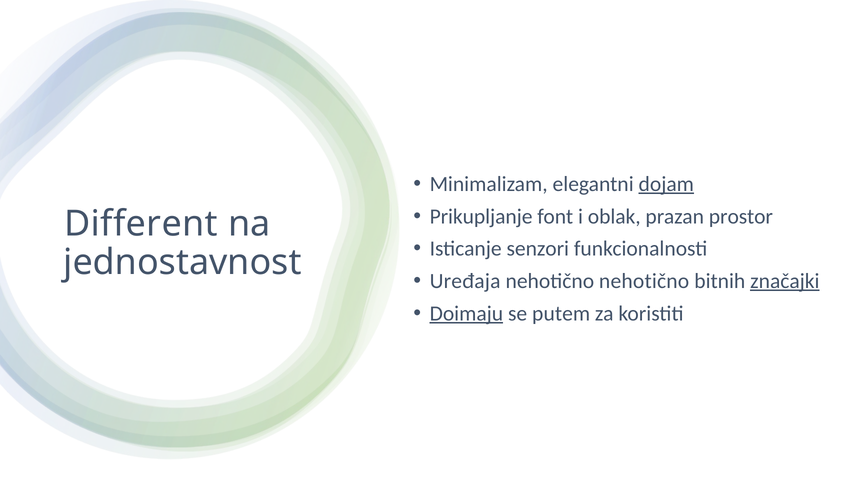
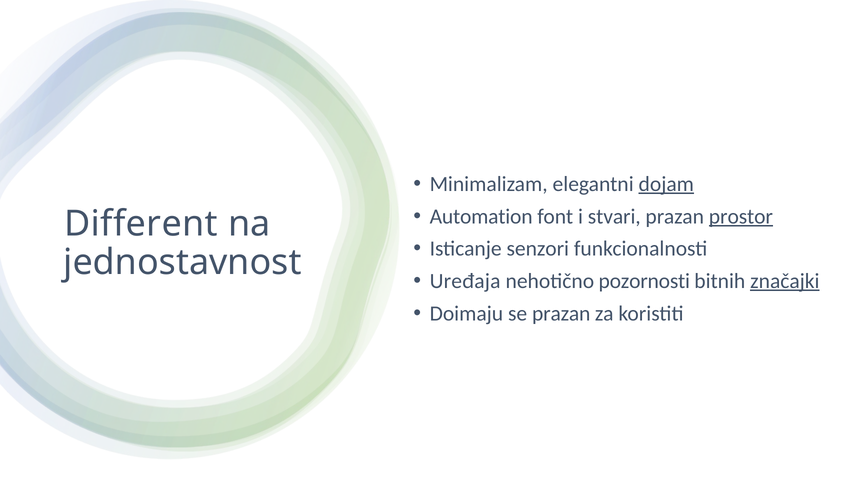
Prikupljanje: Prikupljanje -> Automation (481, 216)
oblak: oblak -> stvari (614, 216)
prostor underline: none -> present (741, 216)
nehotično nehotično: nehotično -> pozornosti (644, 281)
Doimaju underline: present -> none (466, 313)
se putem: putem -> prazan (561, 313)
